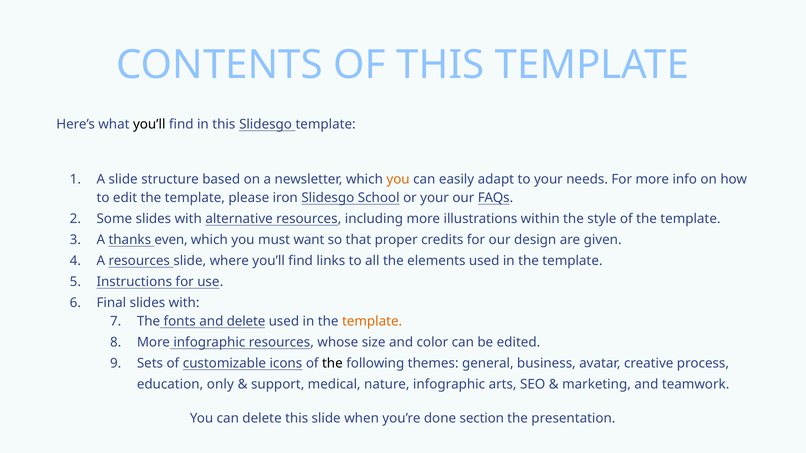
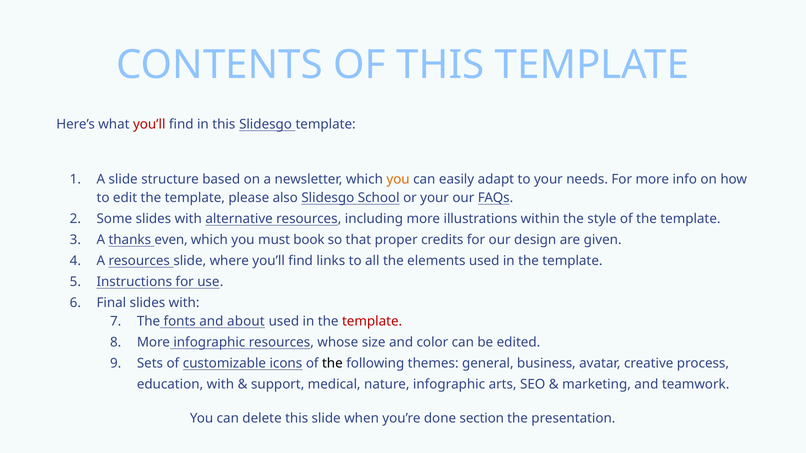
you’ll colour: black -> red (149, 125)
iron: iron -> also (285, 198)
want: want -> book (309, 240)
and delete: delete -> about (246, 322)
template colour: orange -> red (372, 322)
education only: only -> with (220, 384)
